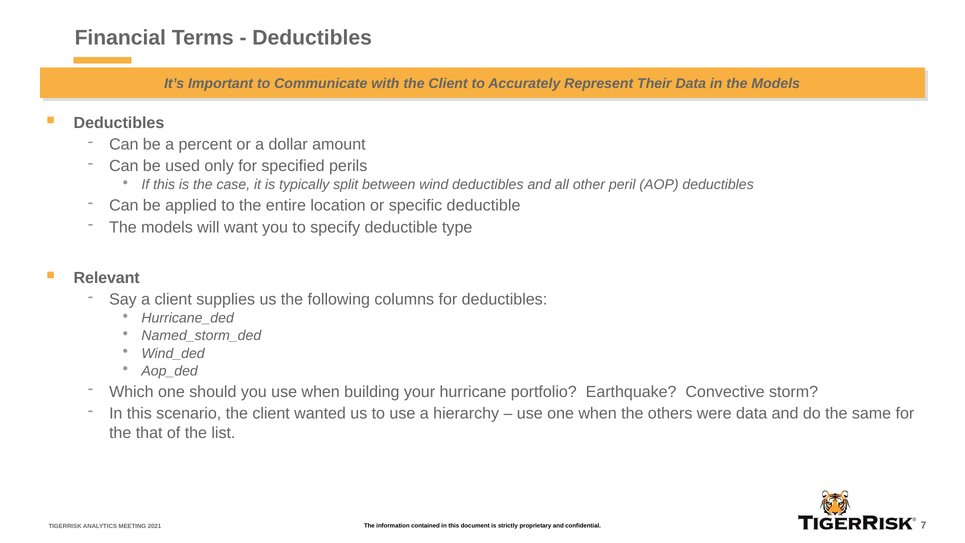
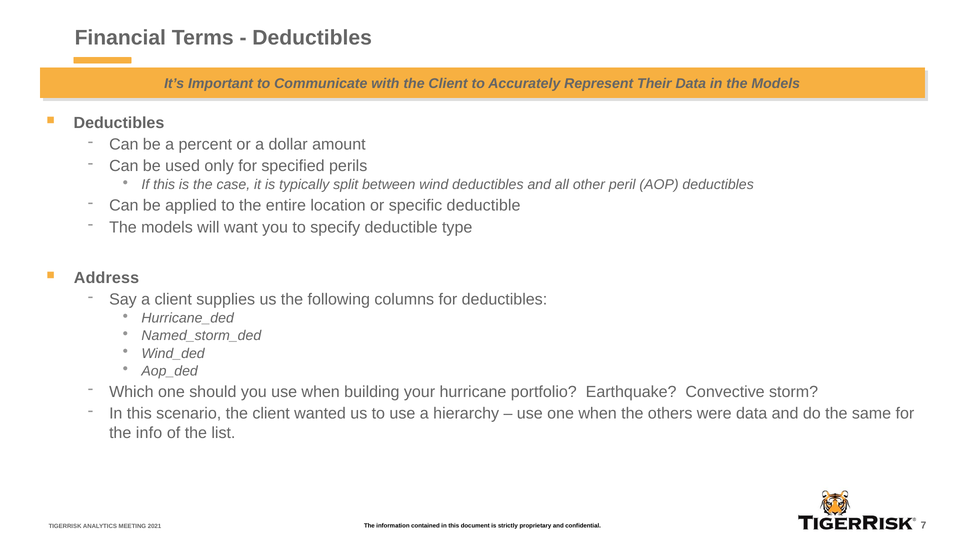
Relevant: Relevant -> Address (106, 278)
that: that -> info (149, 433)
